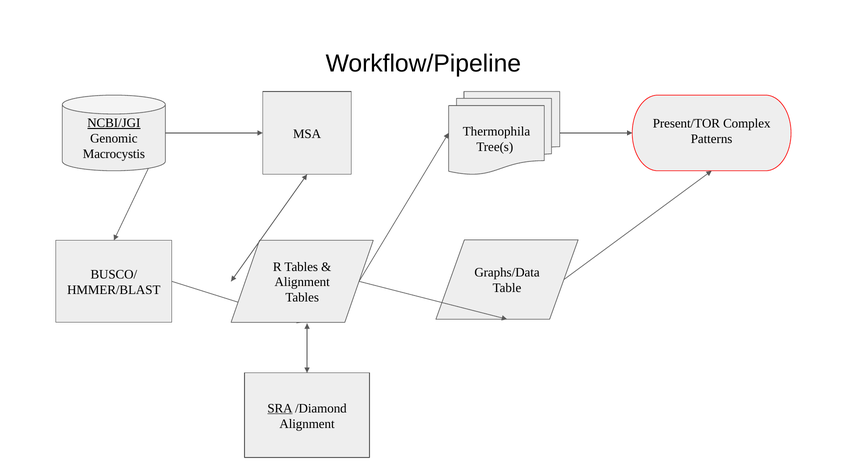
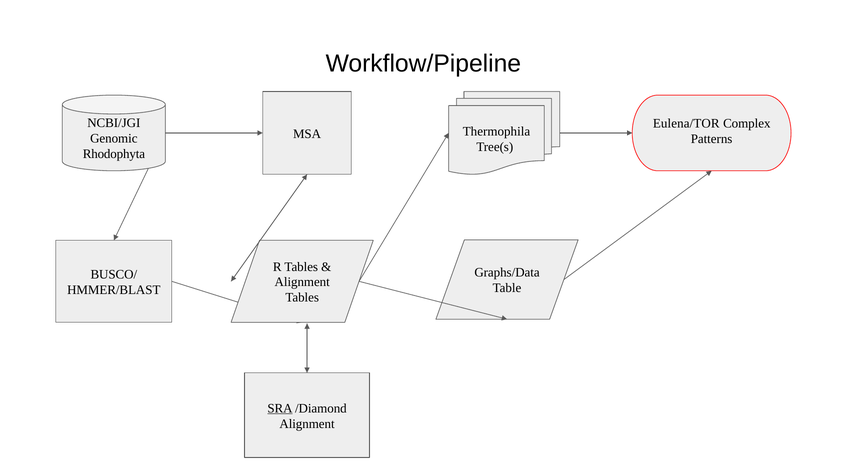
NCBI/JGI underline: present -> none (114, 123)
Present/TOR: Present/TOR -> Eulena/TOR (686, 123)
Macrocystis: Macrocystis -> Rhodophyta (114, 154)
